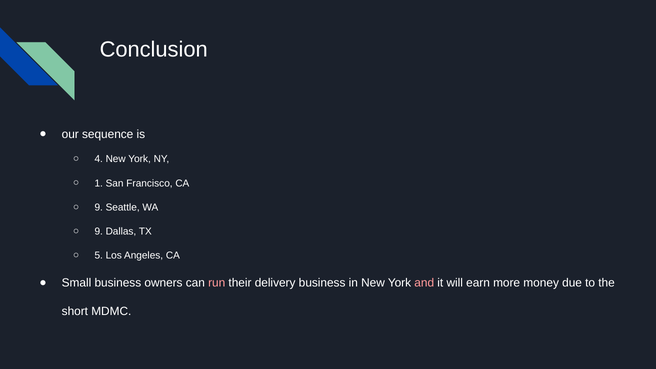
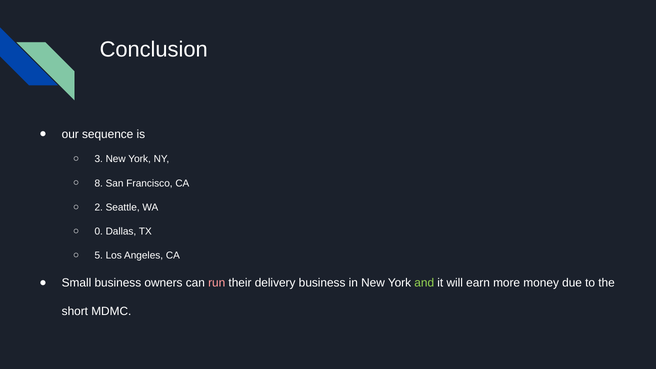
4: 4 -> 3 (99, 159)
1: 1 -> 8 (99, 183)
9: 9 -> 2 (99, 207)
9: 9 -> 0 (99, 231)
and colour: pink -> light green (424, 283)
